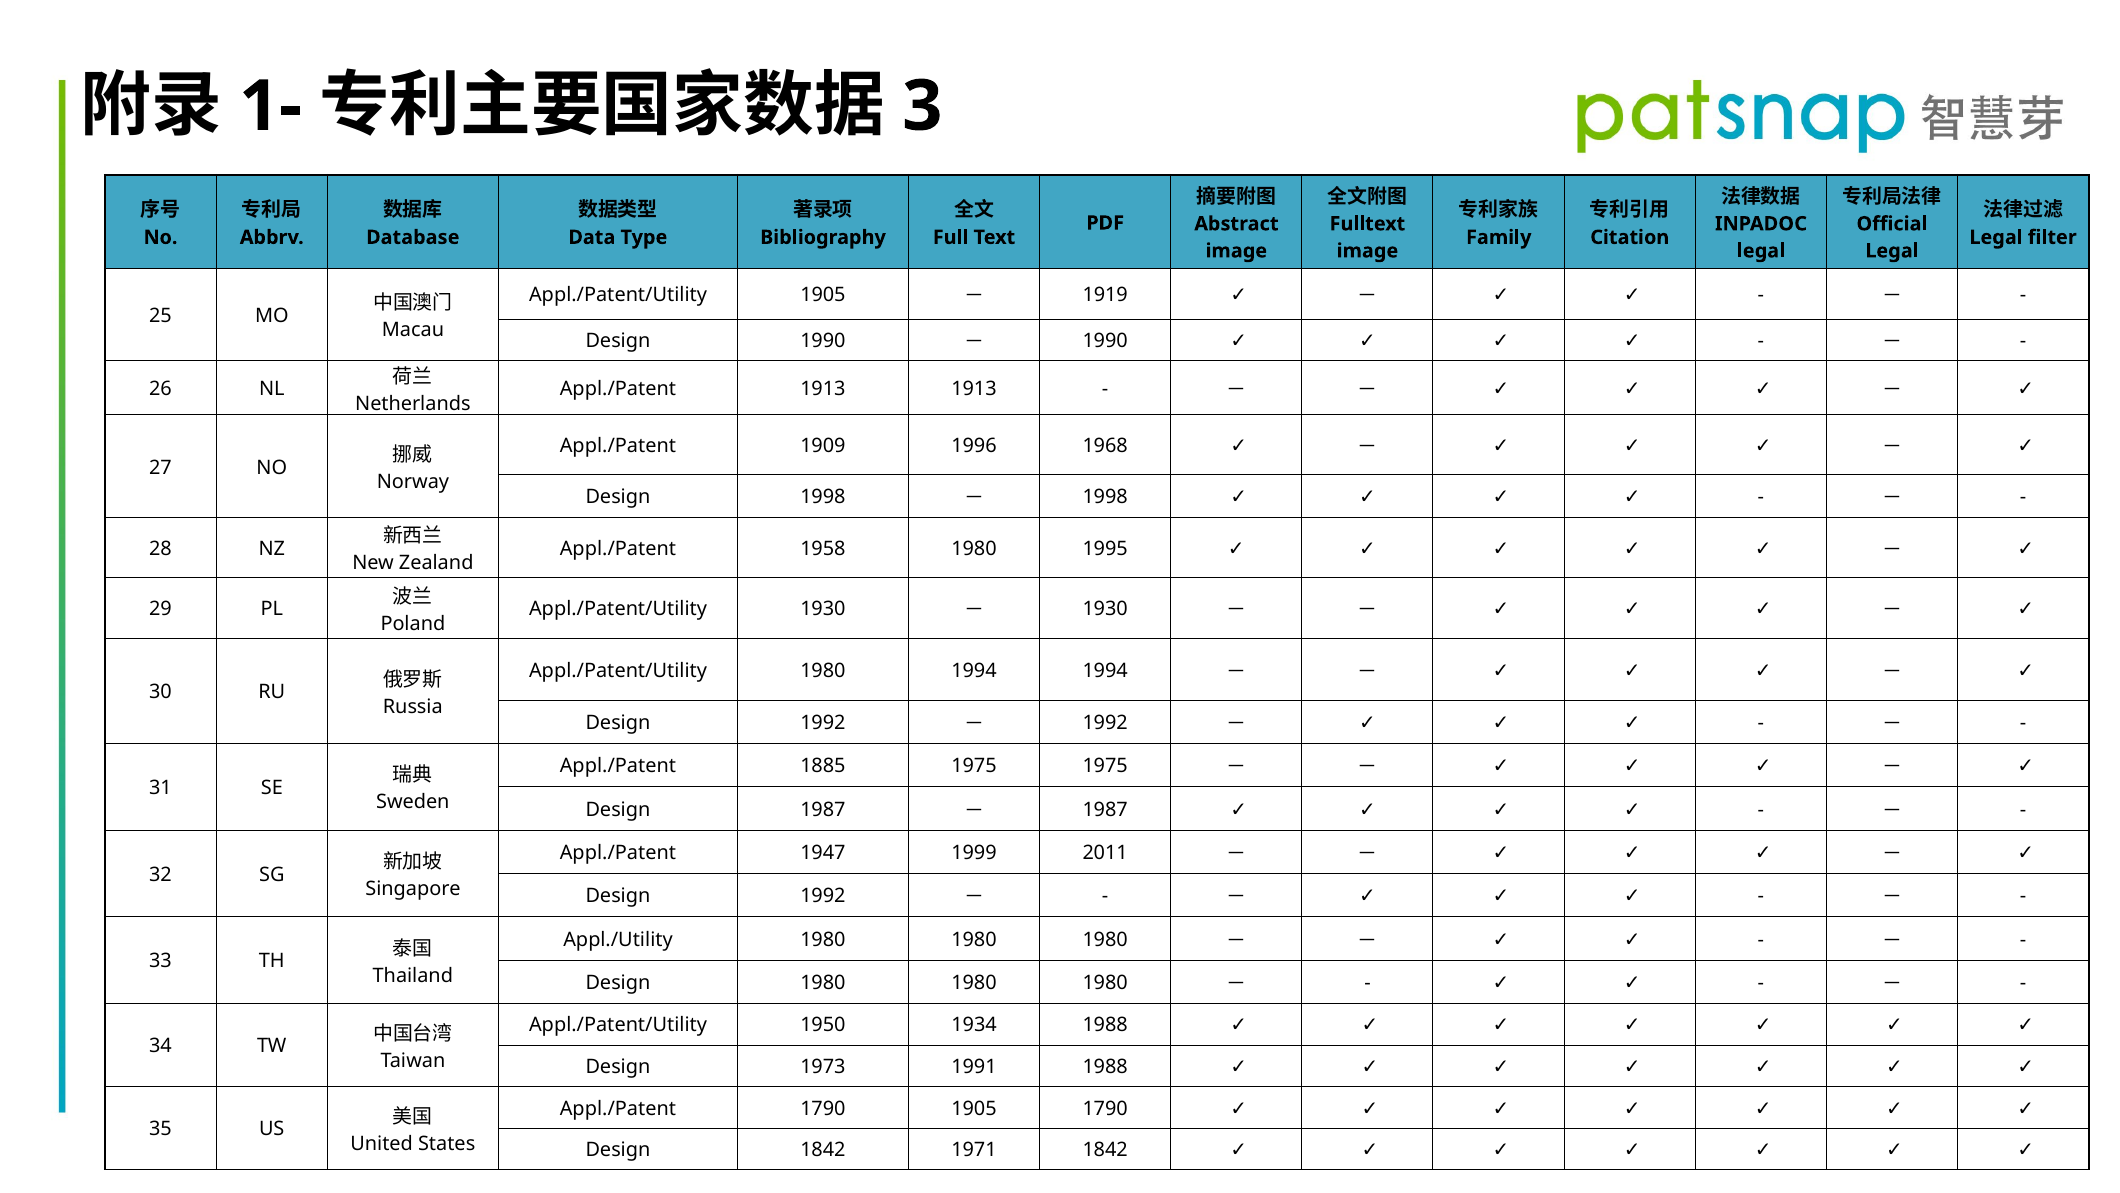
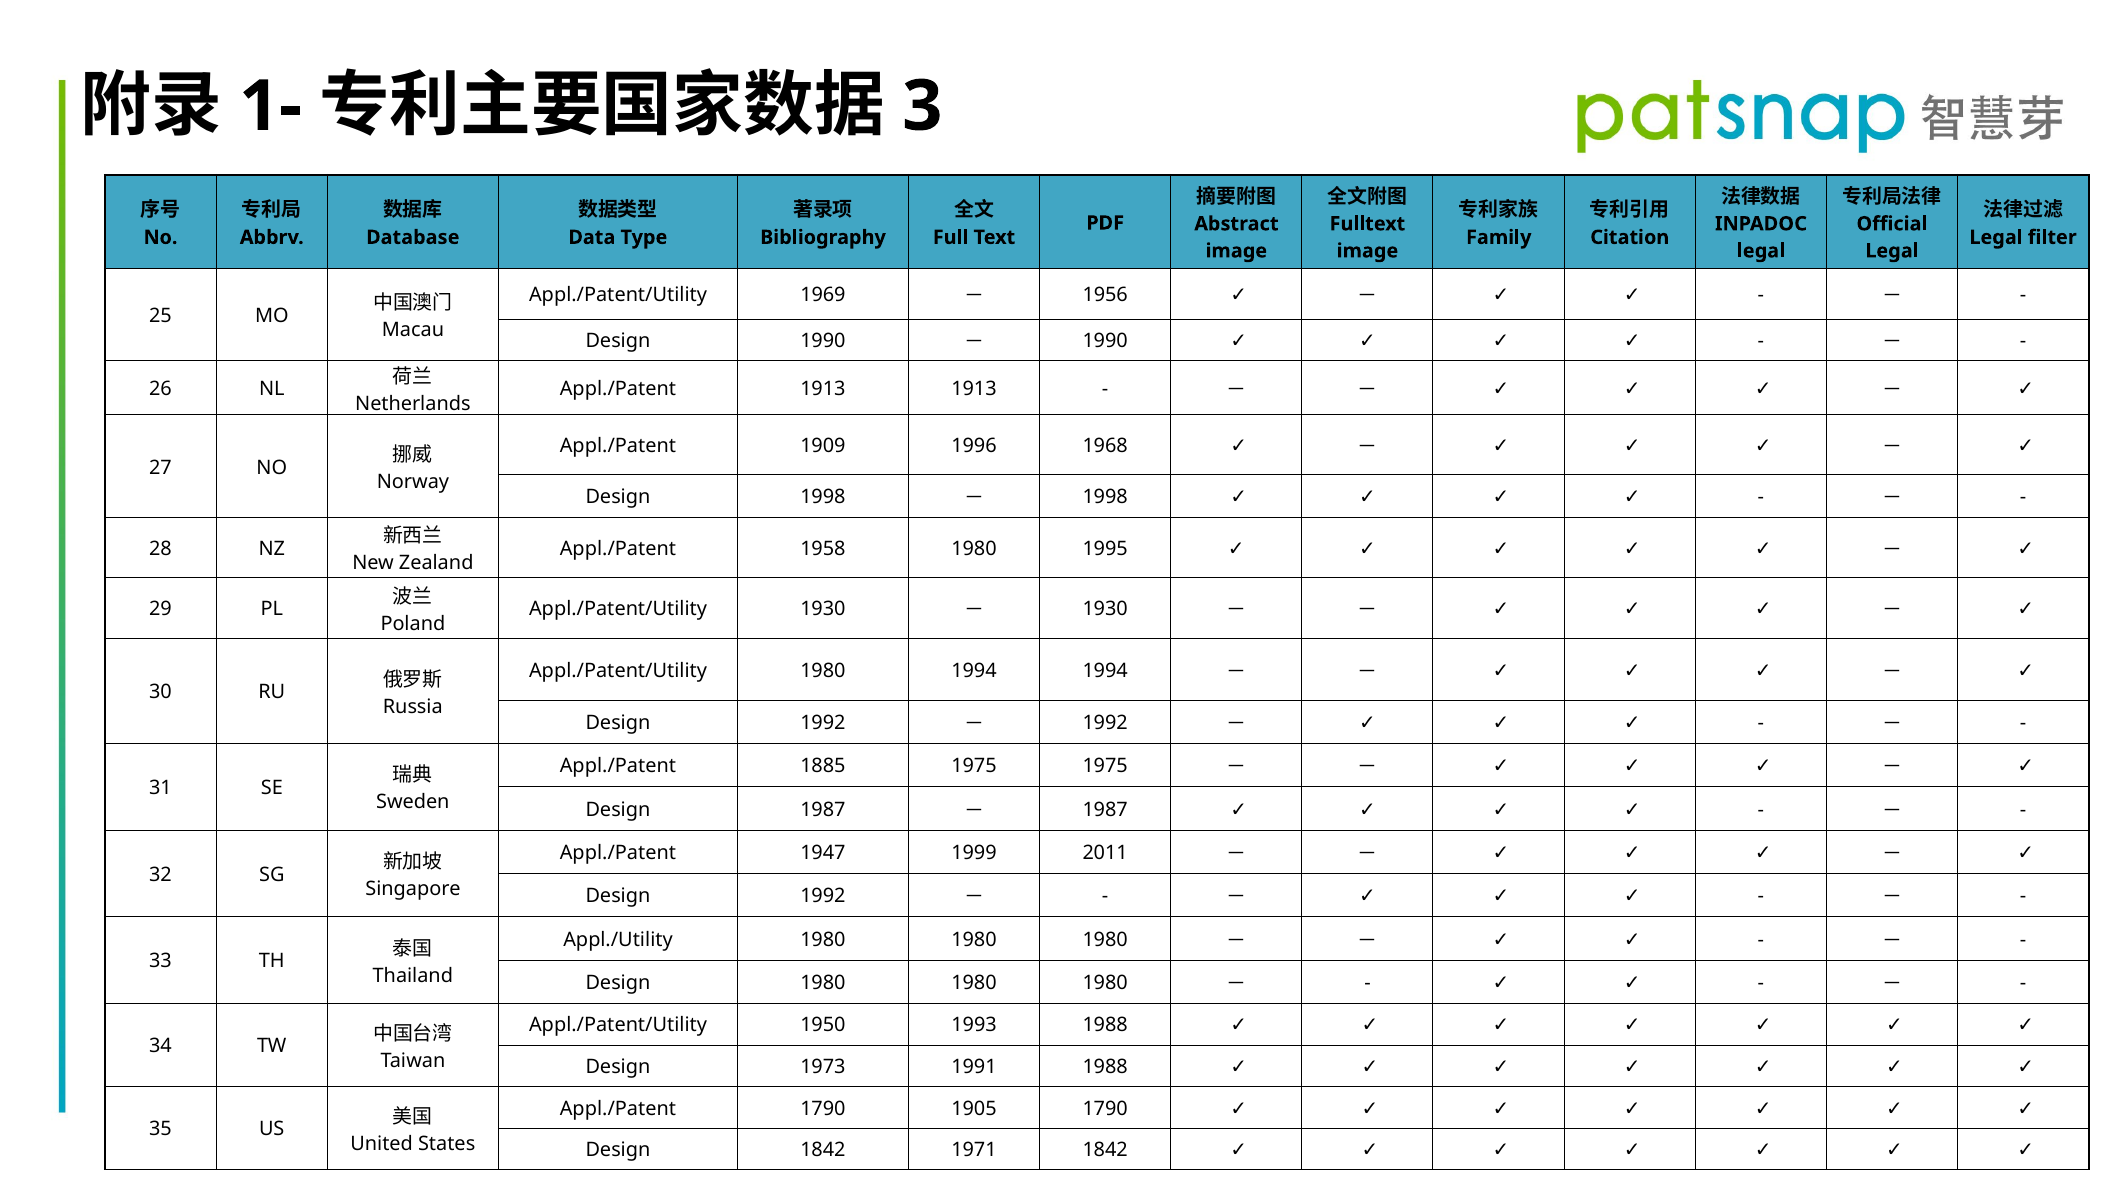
Appl./Patent/Utility 1905: 1905 -> 1969 (823, 295)
1919: 1919 -> 1956 (1105, 295)
1934: 1934 -> 1993 (974, 1025)
